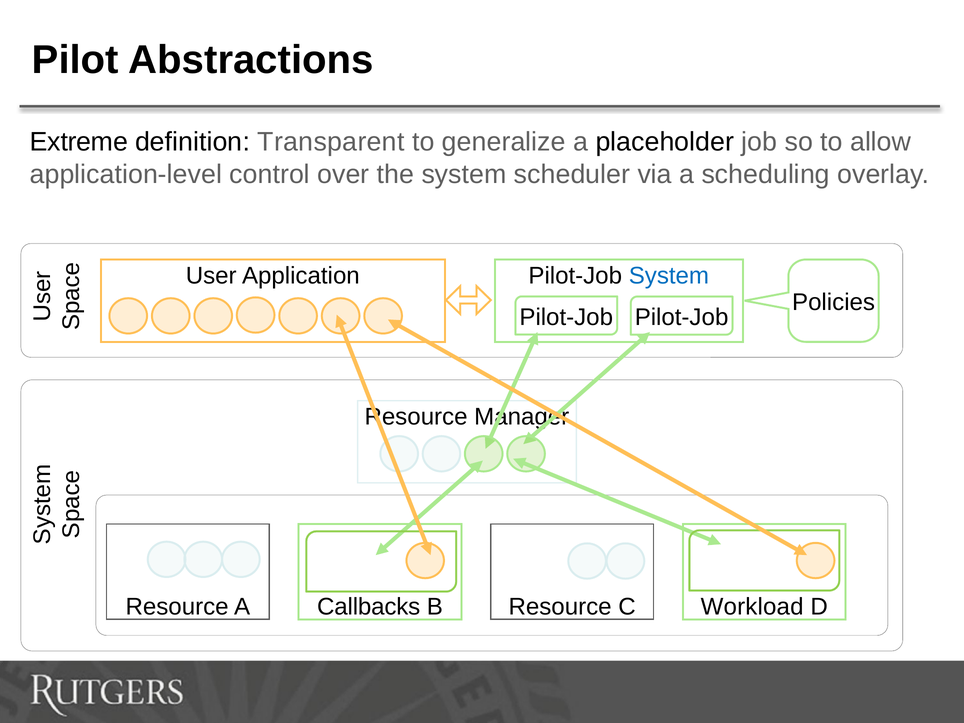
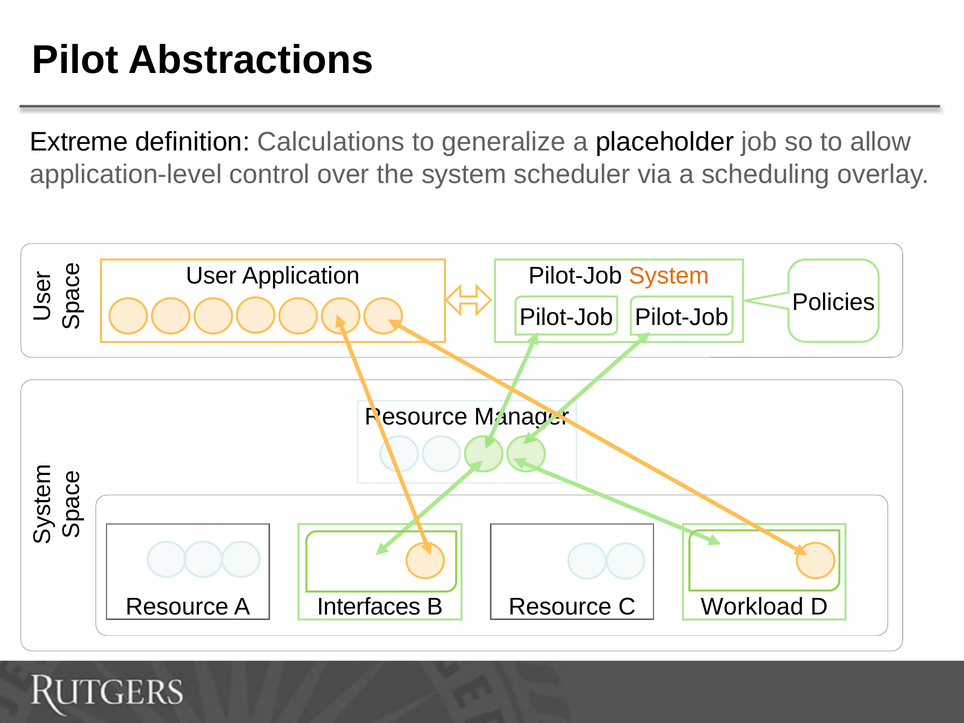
Transparent: Transparent -> Calculations (331, 142)
System colour: blue -> orange (669, 276)
Callbacks: Callbacks -> Interfaces (369, 607)
